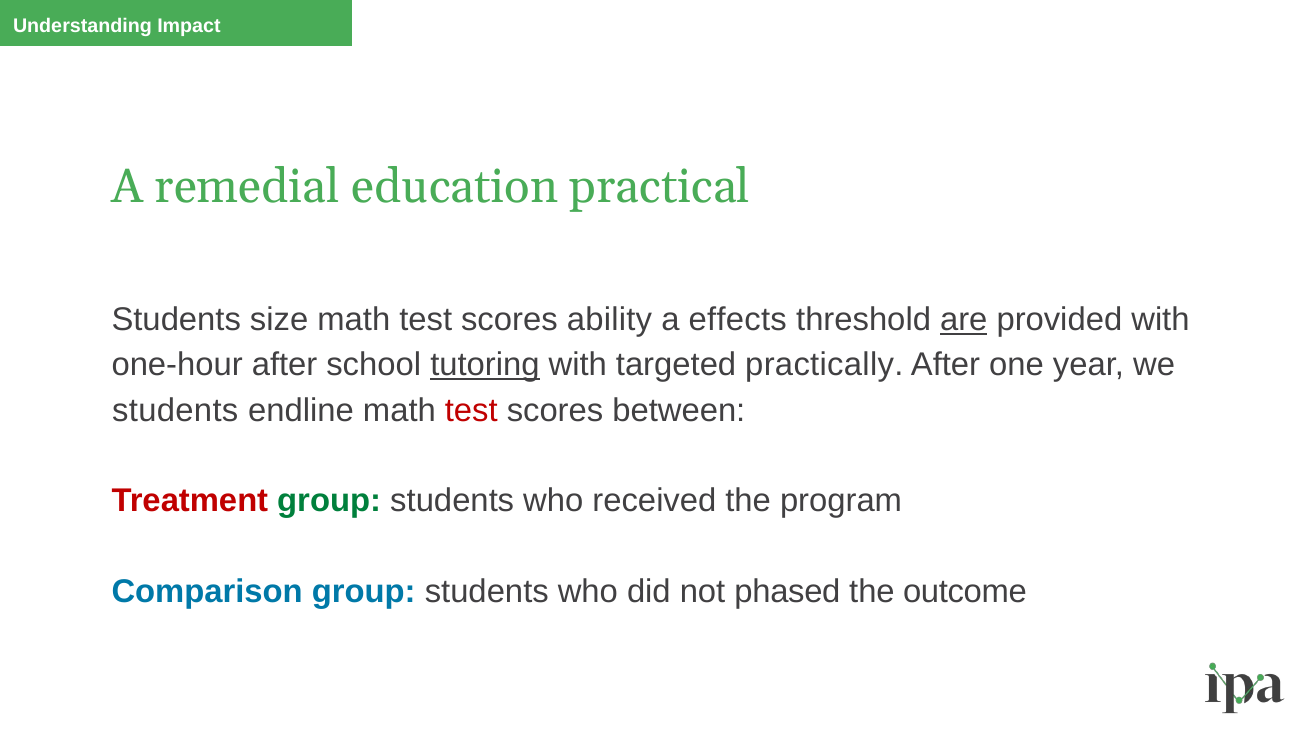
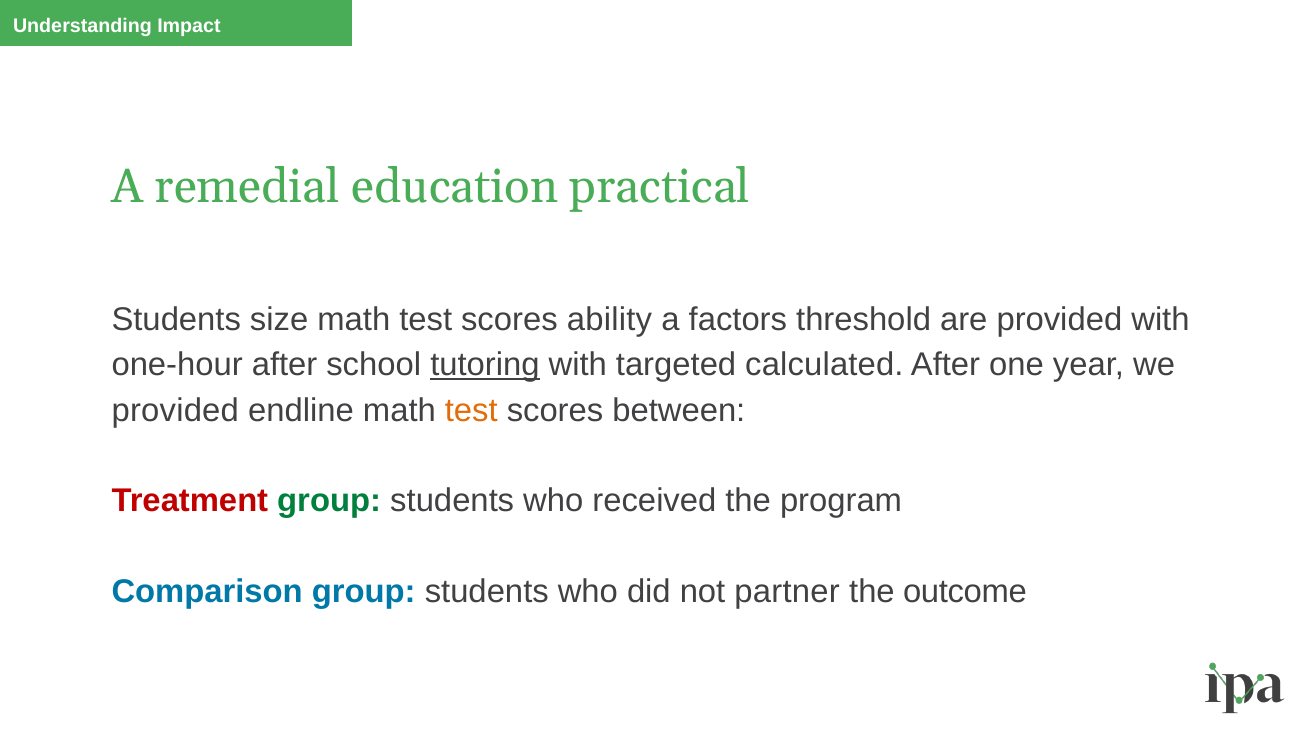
effects: effects -> factors (738, 320)
are underline: present -> none (964, 320)
practically: practically -> calculated (824, 365)
students: students -> provided (175, 410)
test colour: red -> orange (471, 410)
phased: phased -> partner (787, 591)
